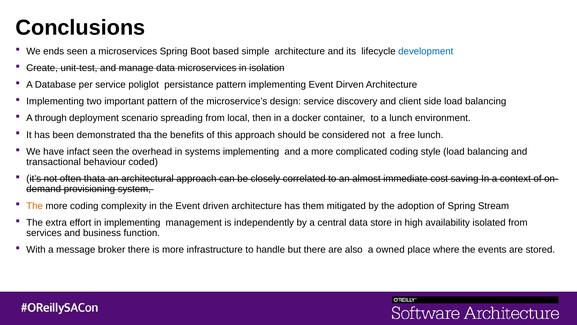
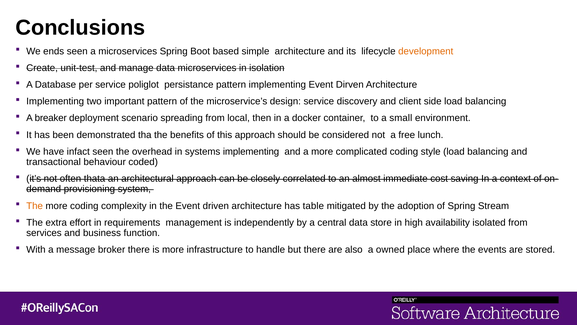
development colour: blue -> orange (426, 51)
through: through -> breaker (51, 118)
a lunch: lunch -> small (401, 118)
them: them -> table (313, 206)
in implementing: implementing -> requirements (132, 222)
